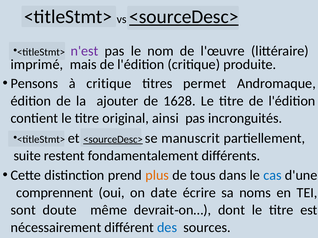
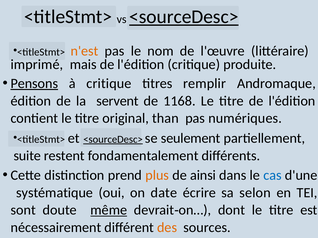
n'est colour: purple -> orange (85, 51)
Pensons underline: none -> present (34, 84)
permet: permet -> remplir (205, 84)
ajouter: ajouter -> servent (118, 101)
1628: 1628 -> 1168 (179, 101)
ainsi: ainsi -> than (165, 119)
incronguités: incronguités -> numériques (245, 119)
manuscrit: manuscrit -> seulement (191, 138)
tous: tous -> ainsi (203, 176)
comprennent: comprennent -> systématique (55, 193)
noms: noms -> selon (255, 193)
même underline: none -> present (109, 211)
des colour: blue -> orange (167, 228)
